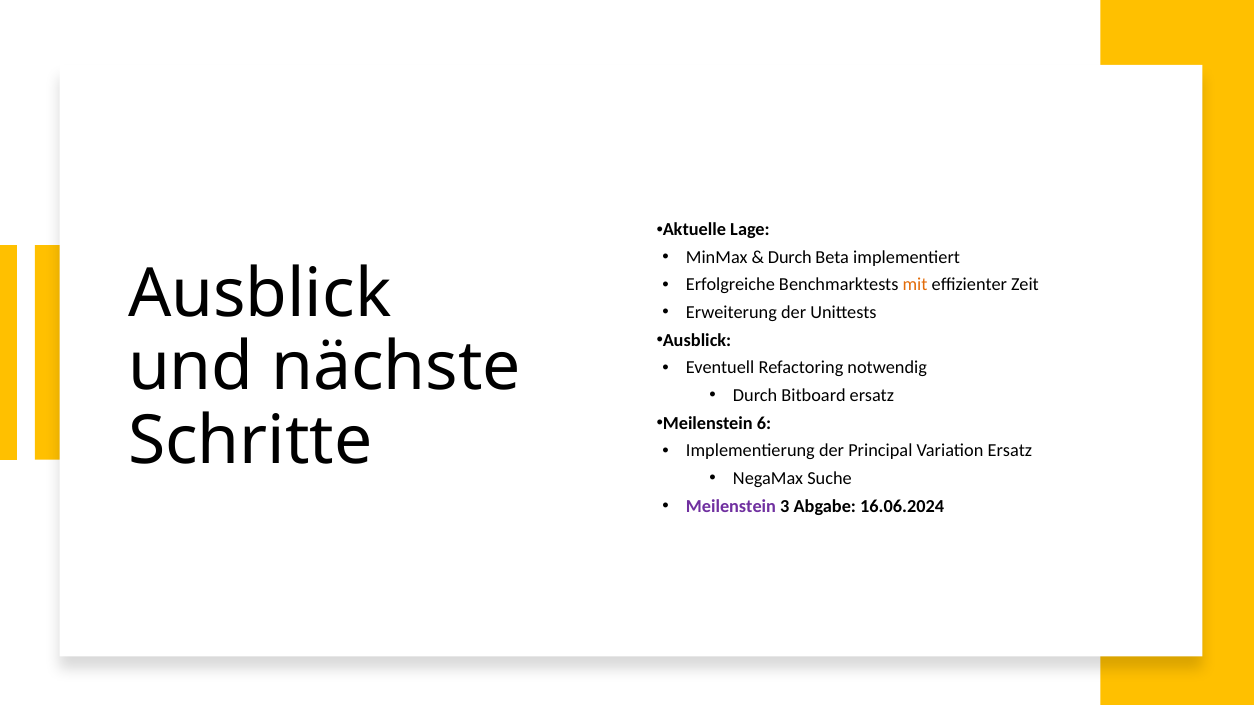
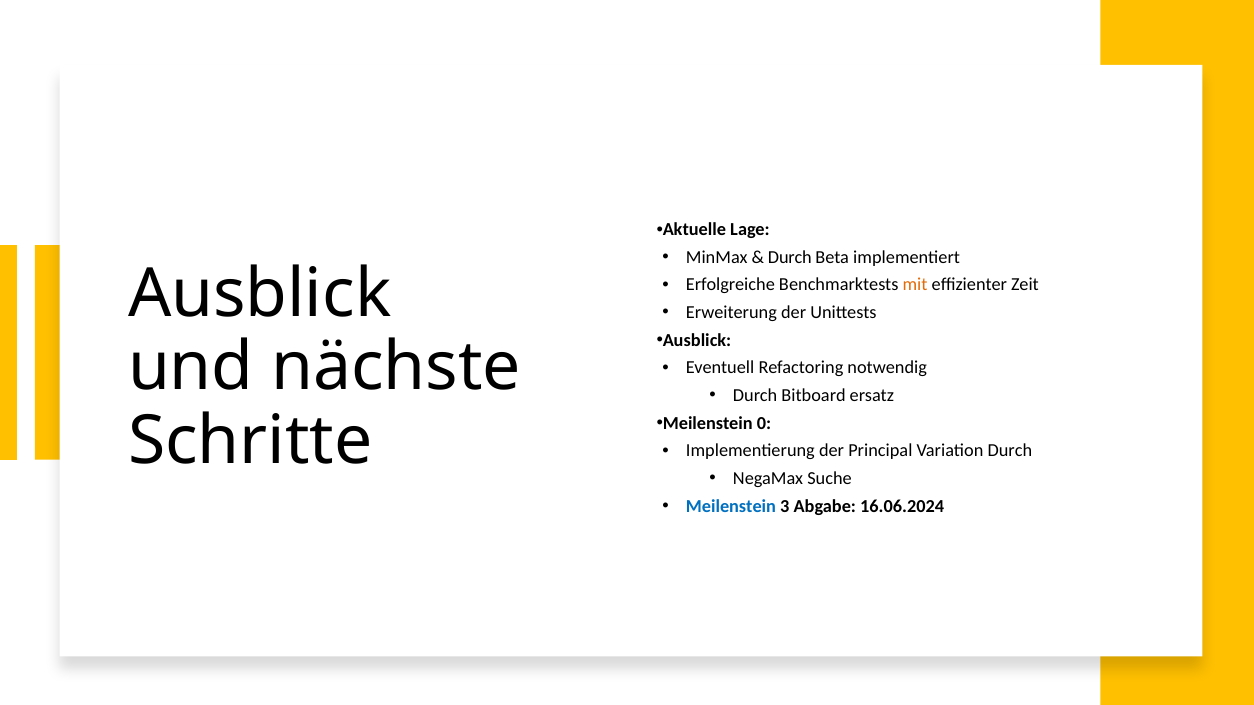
6: 6 -> 0 (764, 423)
Variation Ersatz: Ersatz -> Durch (1010, 451)
Meilenstein colour: purple -> blue (731, 506)
